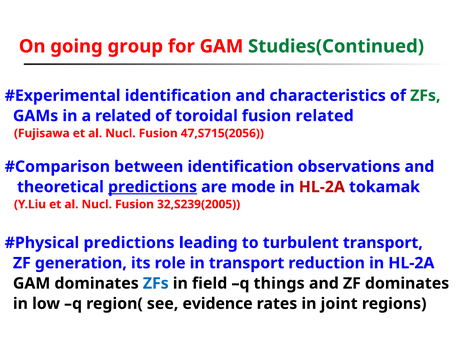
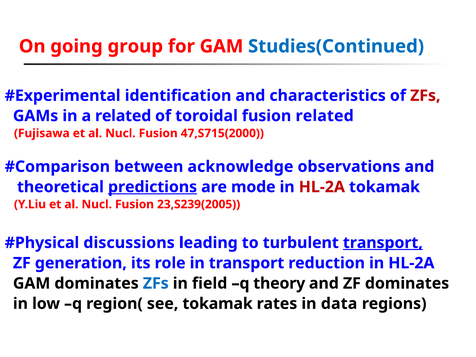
Studies(Continued colour: green -> blue (336, 46)
ZFs colour: green -> red (425, 96)
47,S715(2056: 47,S715(2056 -> 47,S715(2000 (222, 133)
between identification: identification -> acknowledge (240, 167)
32,S239(2005: 32,S239(2005 -> 23,S239(2005 (199, 204)
predictions: predictions -> discussions (129, 243)
transport underline: none -> present (383, 243)
things: things -> theory (279, 283)
see evidence: evidence -> tokamak (218, 304)
joint: joint -> data (339, 304)
